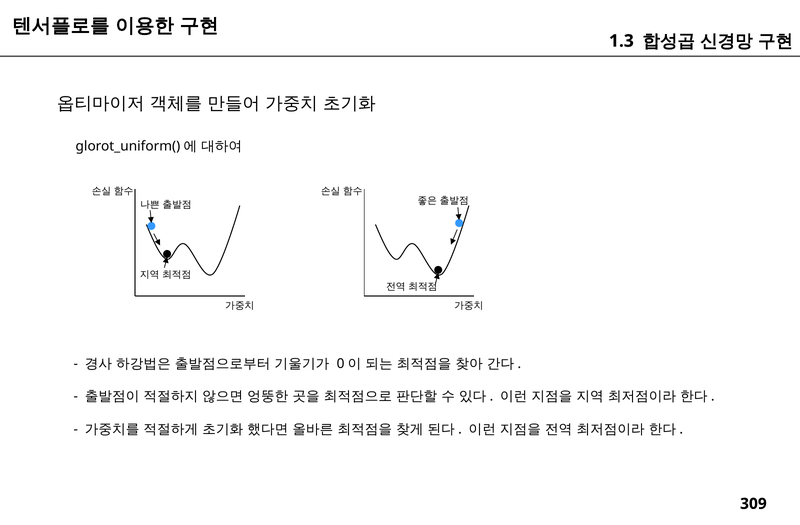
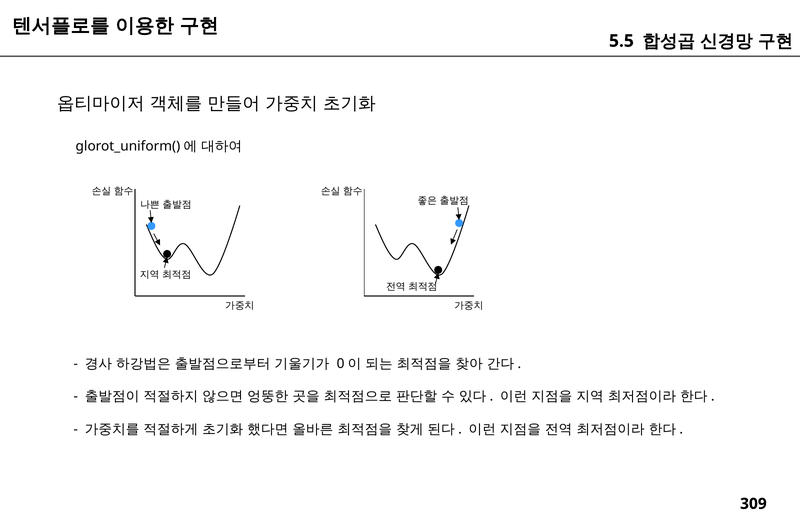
1.3: 1.3 -> 5.5 (621, 41)
